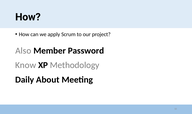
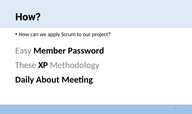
Also: Also -> Easy (23, 51)
Know: Know -> These (26, 65)
